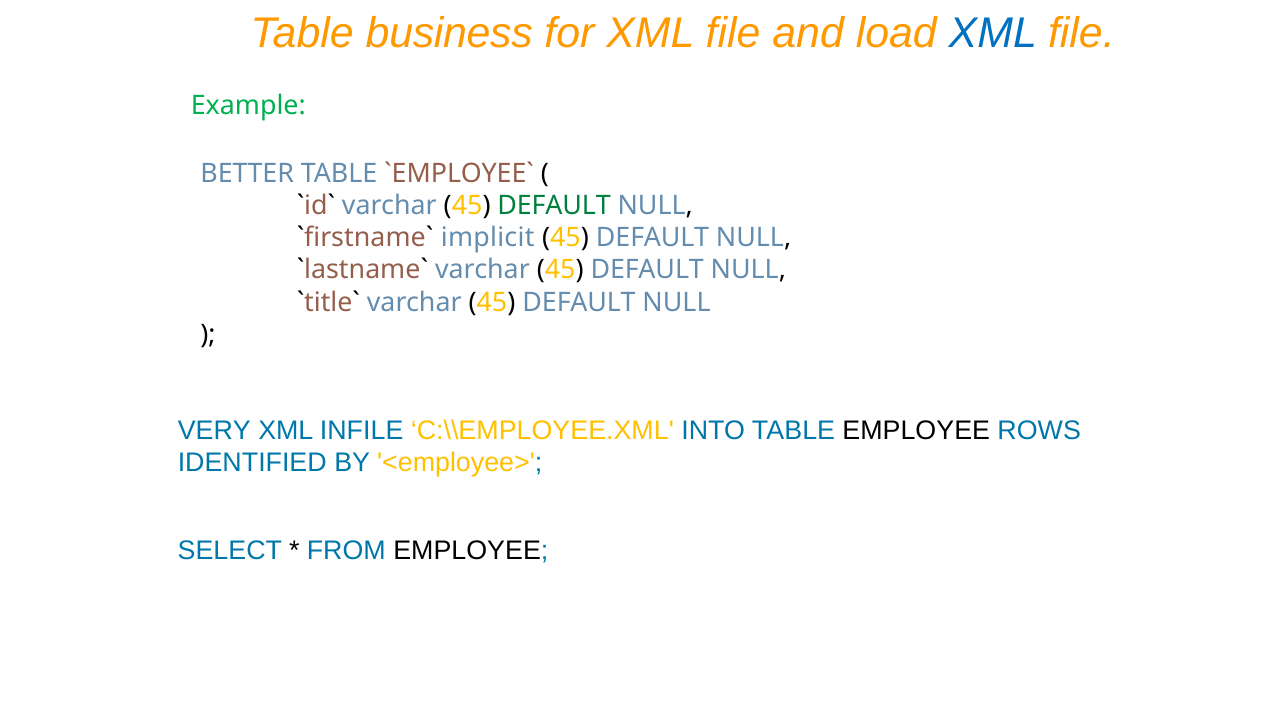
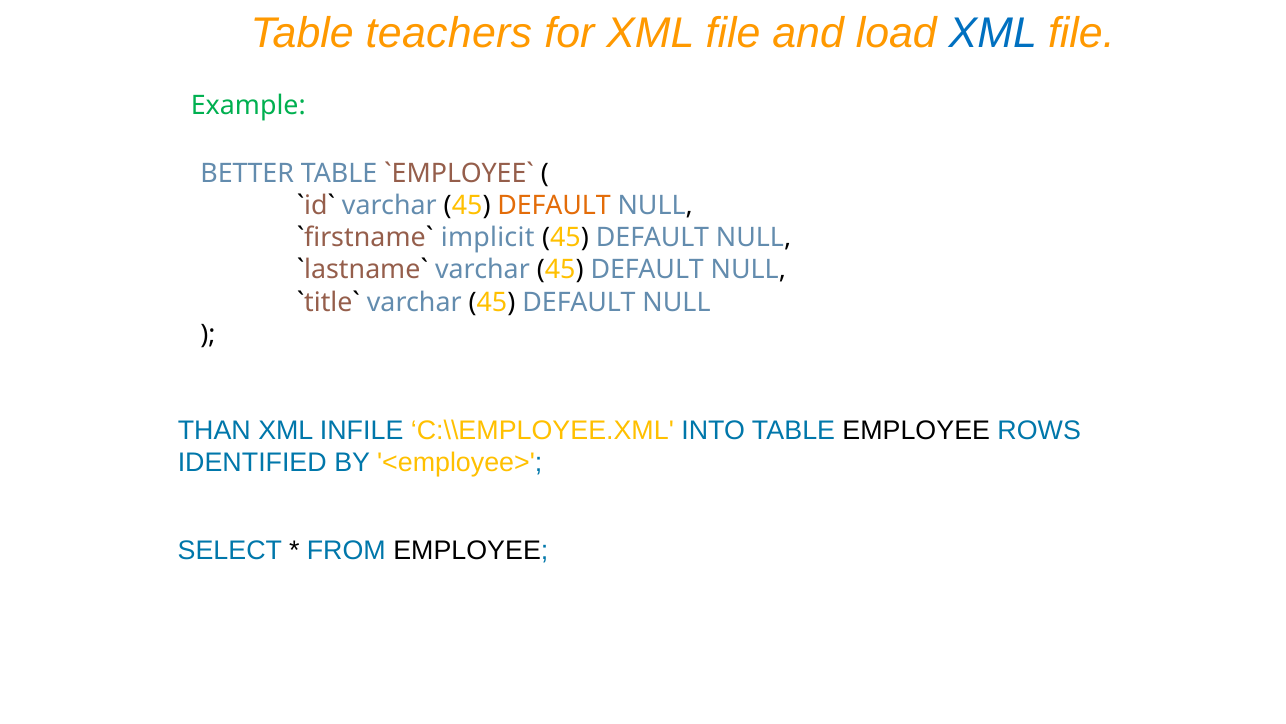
business: business -> teachers (449, 33)
DEFAULT colour: green -> orange (554, 206)
VERY: VERY -> THAN (214, 430)
